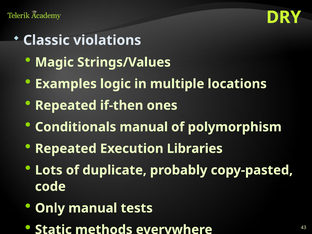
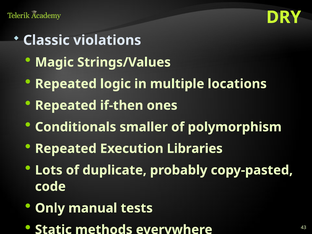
Examples: Examples -> Repeated (66, 84)
Conditionals manual: manual -> smaller (144, 127)
